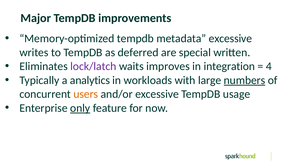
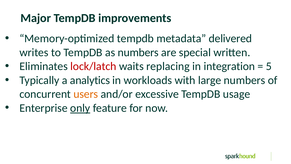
metadata excessive: excessive -> delivered (230, 38)
as deferred: deferred -> numbers (138, 52)
lock/latch colour: purple -> red (93, 66)
improves: improves -> replacing (168, 66)
4: 4 -> 5 (269, 66)
numbers underline: present -> none (245, 80)
